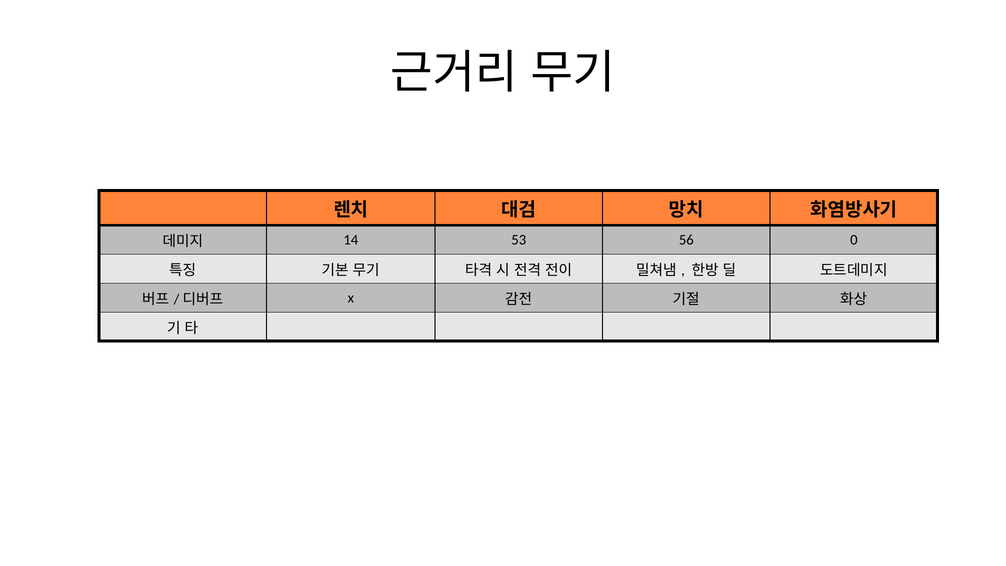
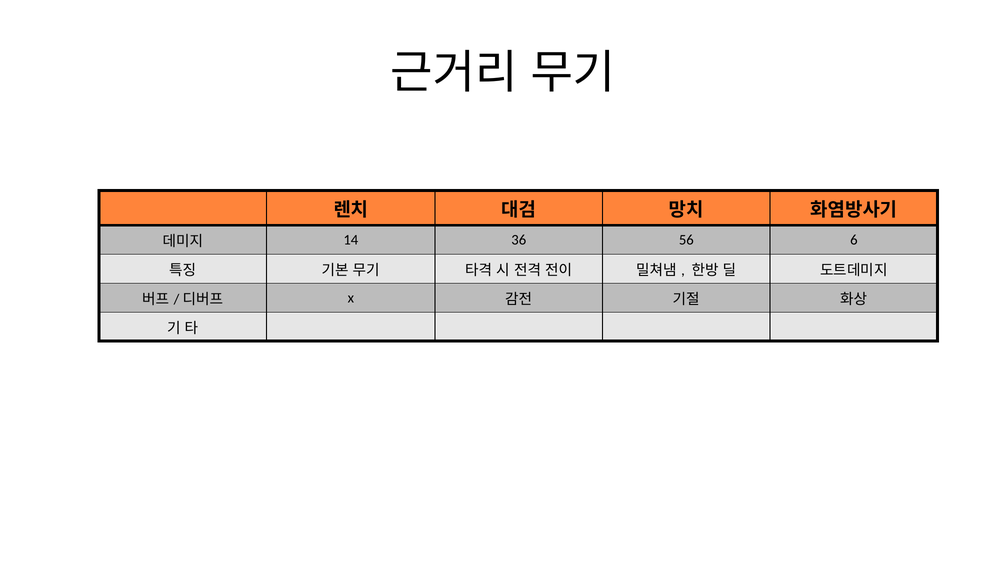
53: 53 -> 36 (519, 240)
0: 0 -> 6 (854, 240)
